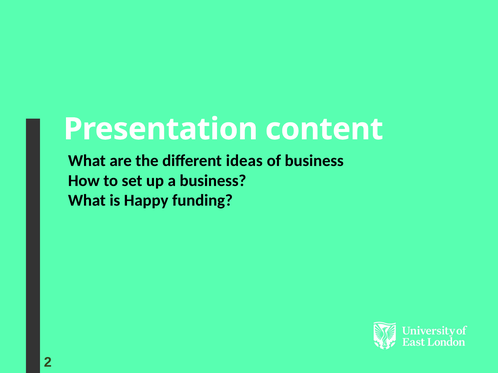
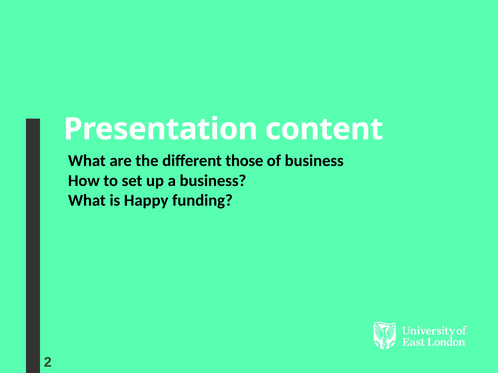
ideas: ideas -> those (244, 161)
